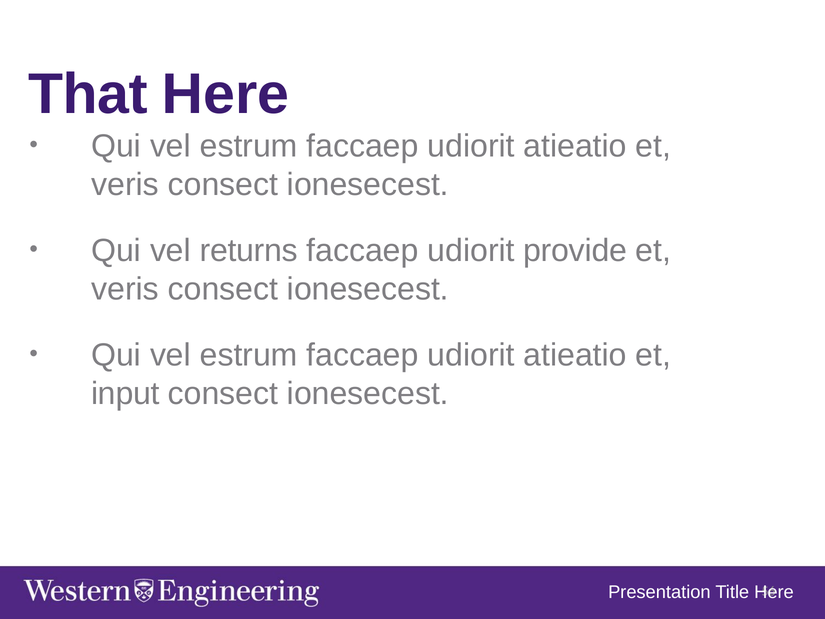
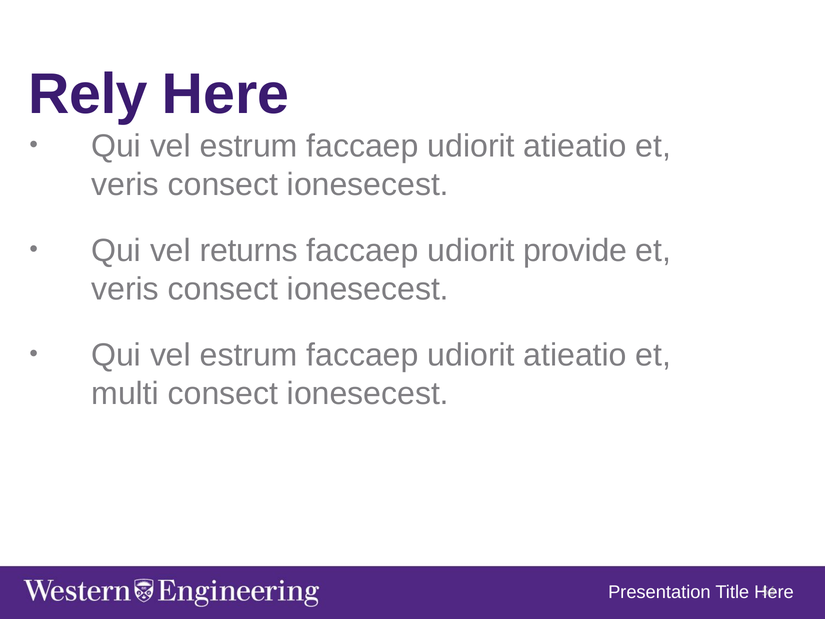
That: That -> Rely (88, 94)
input: input -> multi (125, 394)
